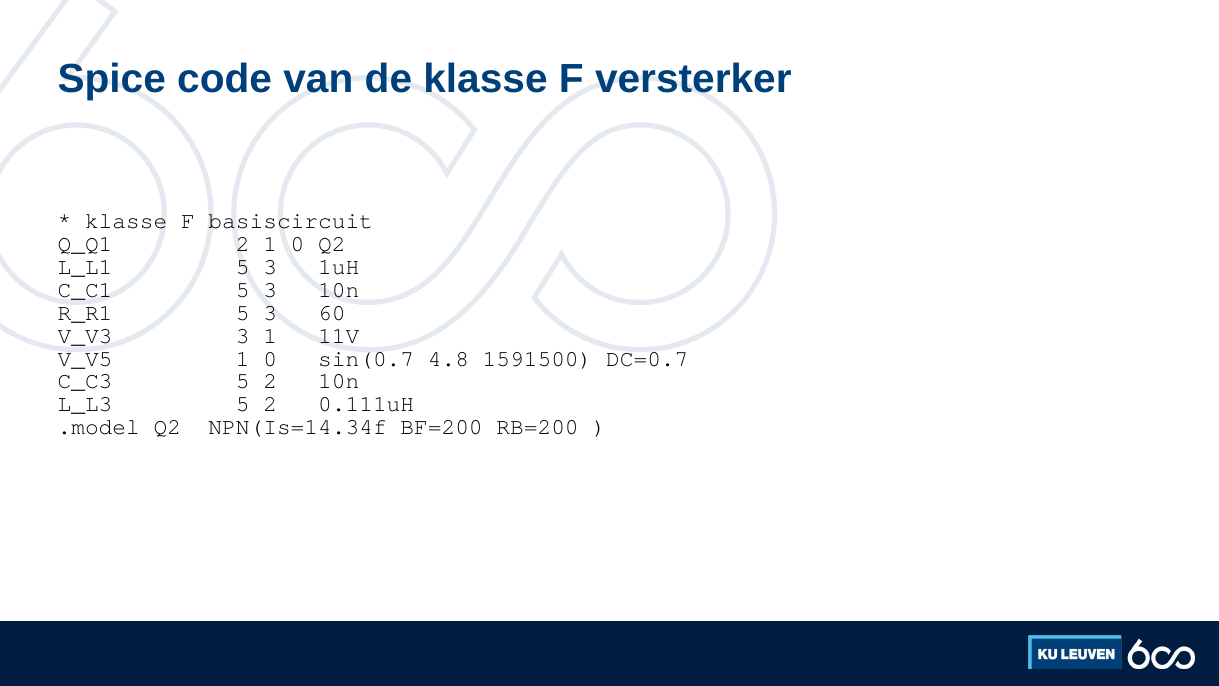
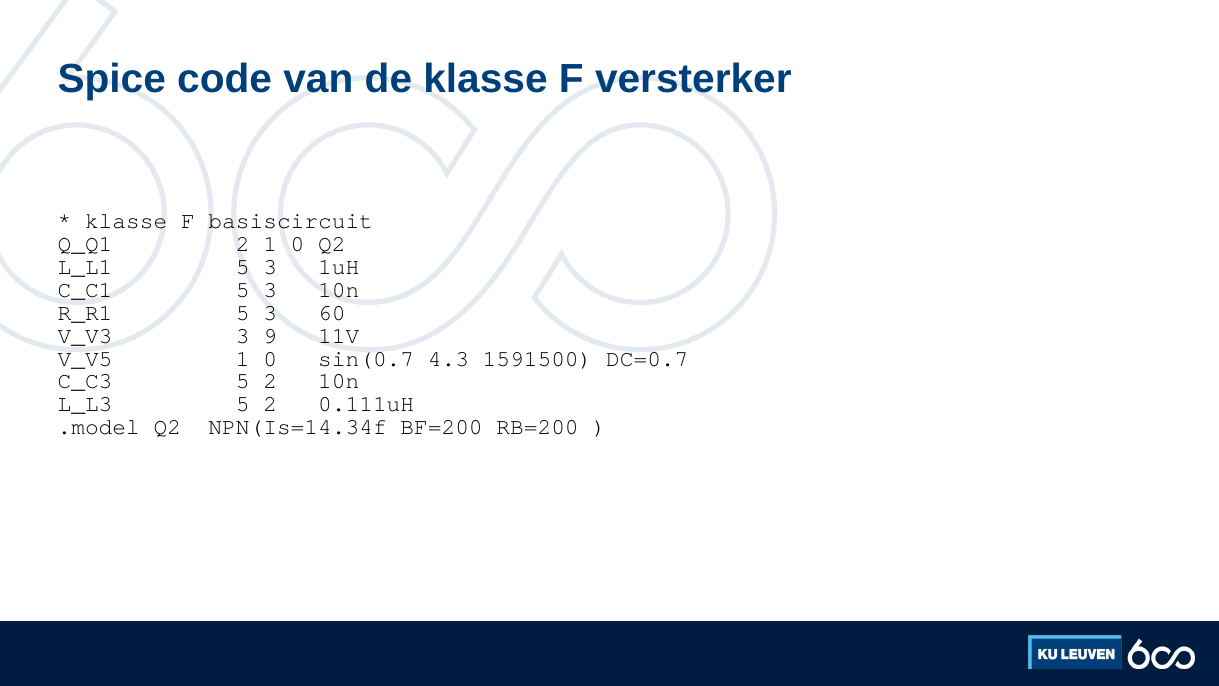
3 1: 1 -> 9 (270, 335)
4.8: 4.8 -> 4.3 (448, 358)
